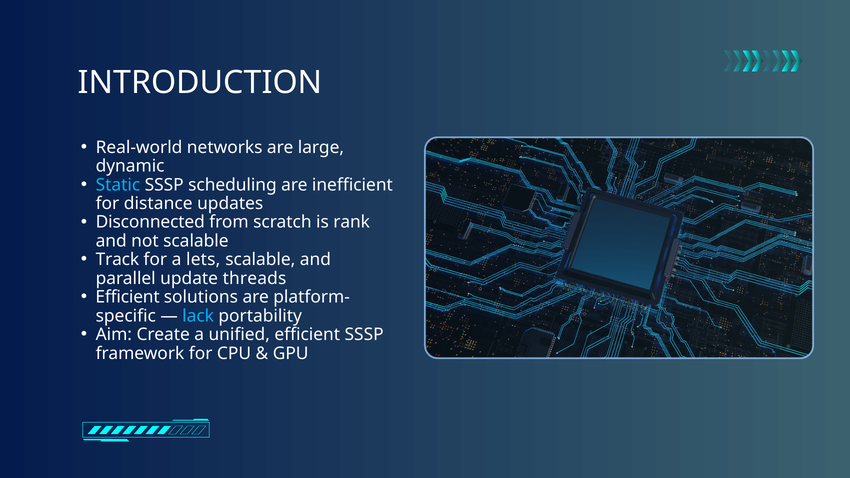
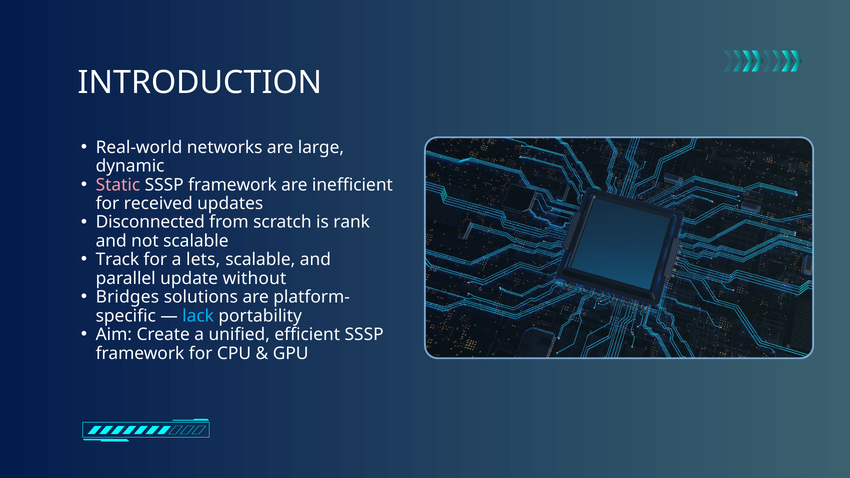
Static colour: light blue -> pink (118, 185)
scheduling: scheduling -> framework (232, 185)
distance: distance -> received (158, 204)
threads: threads -> without (254, 278)
Efficient: Efficient -> Bridges (127, 297)
